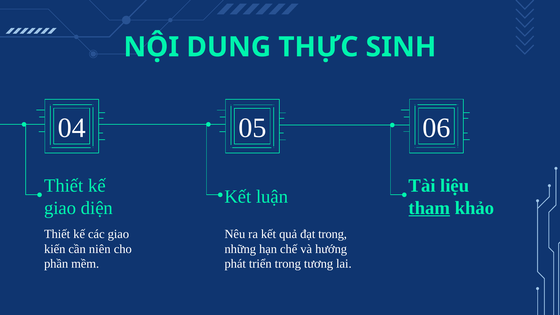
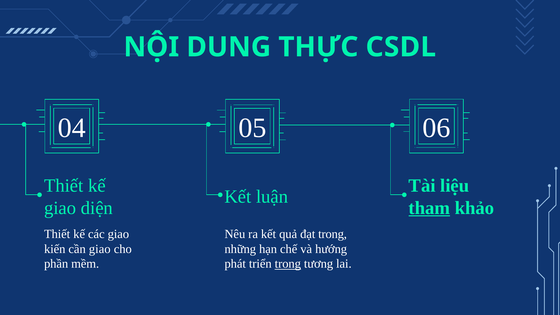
SINH: SINH -> CSDL (401, 47)
cần niên: niên -> giao (100, 249)
trong underline: none -> present (288, 264)
